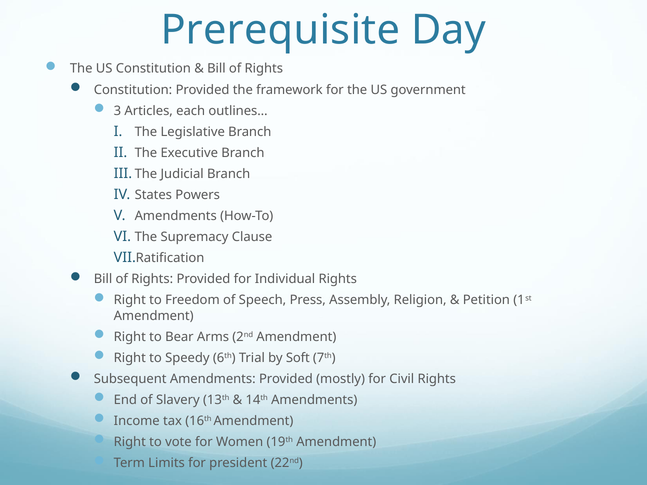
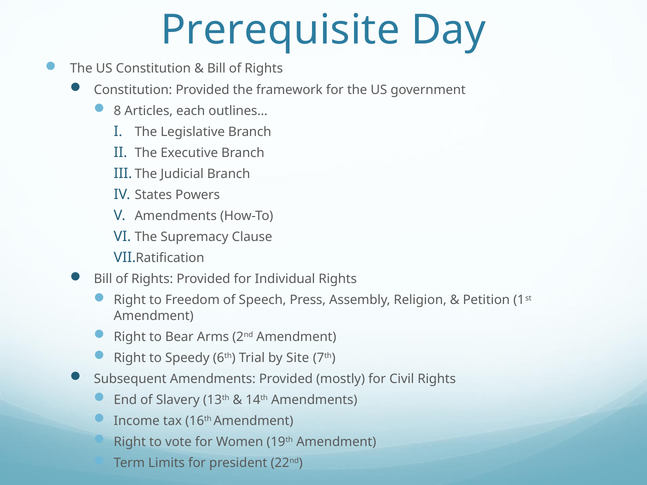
3: 3 -> 8 (117, 111)
Soft: Soft -> Site (298, 358)
